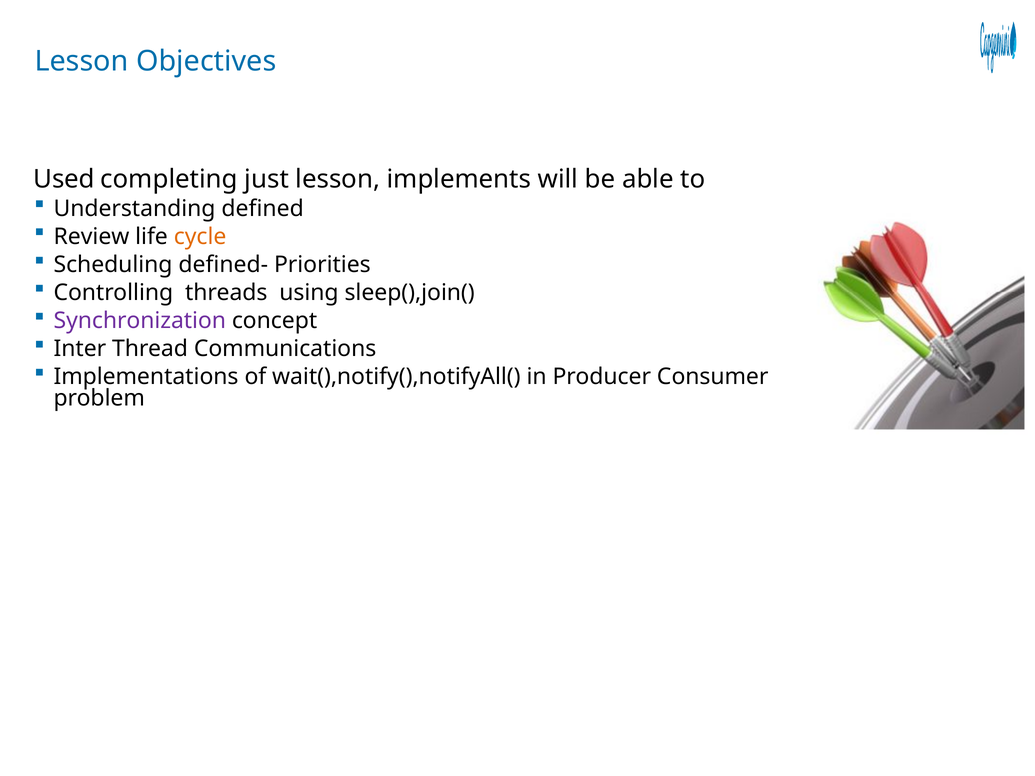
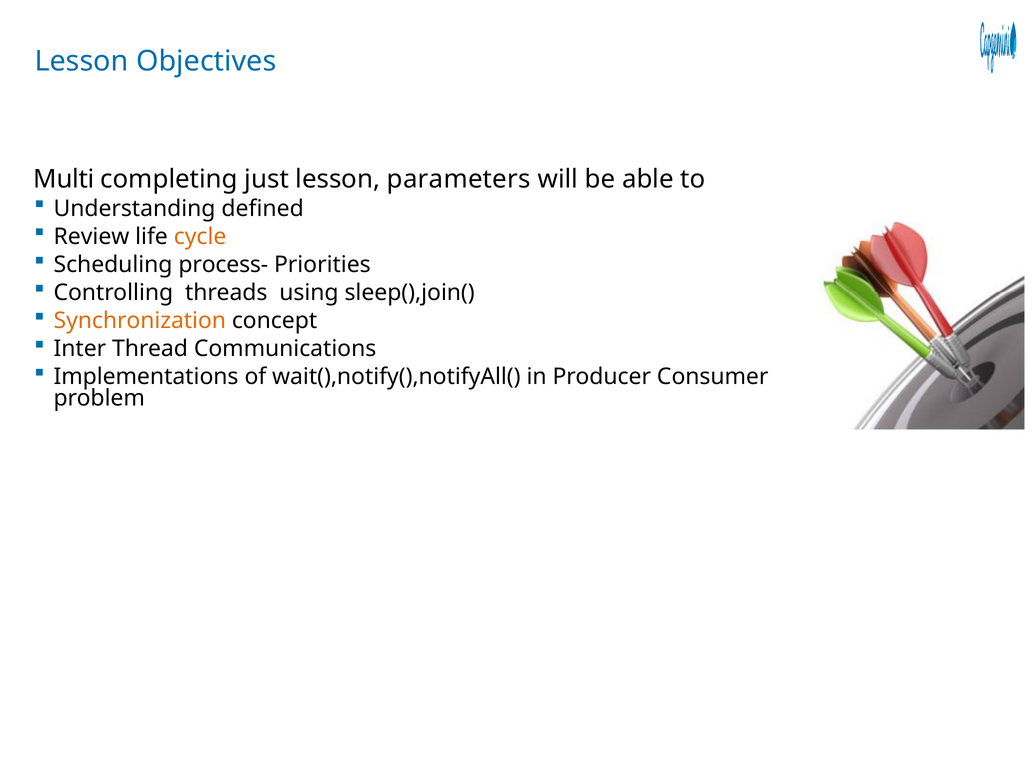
Used: Used -> Multi (64, 179)
implements: implements -> parameters (459, 179)
defined-: defined- -> process- (223, 265)
Synchronization colour: purple -> orange (140, 321)
